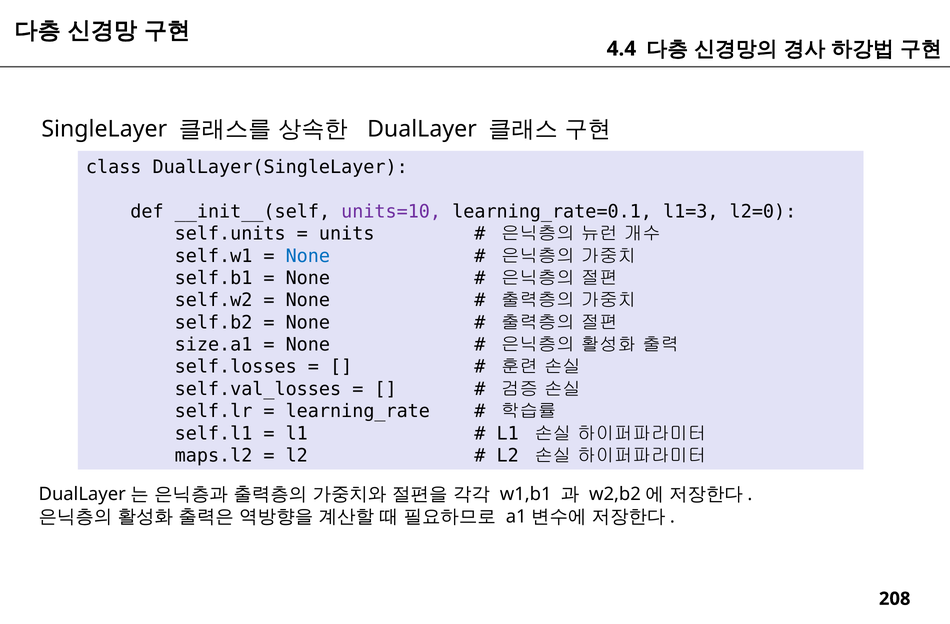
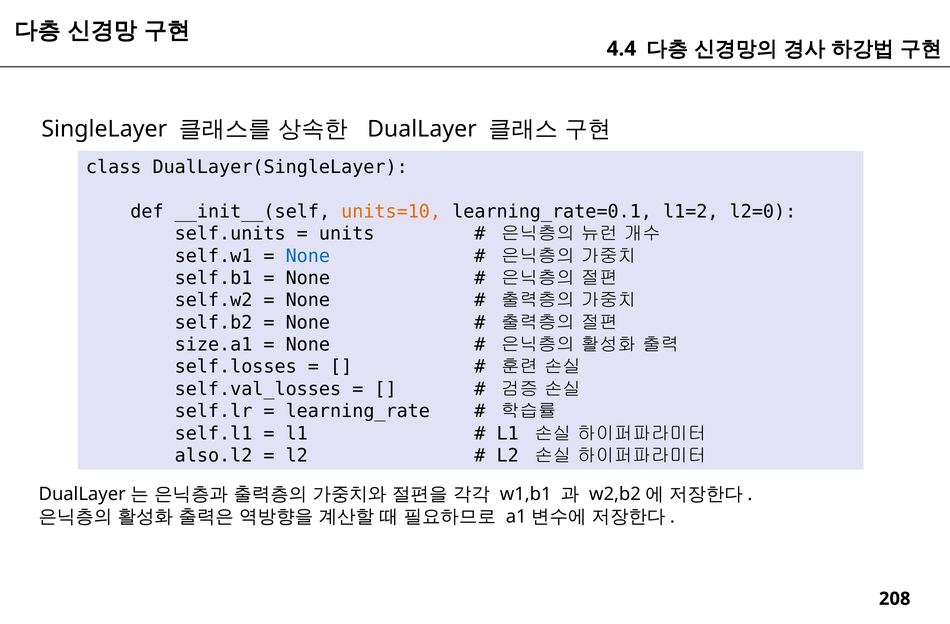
units=10 colour: purple -> orange (391, 212)
l1=3: l1=3 -> l1=2 (691, 212)
maps.l2: maps.l2 -> also.l2 (214, 456)
